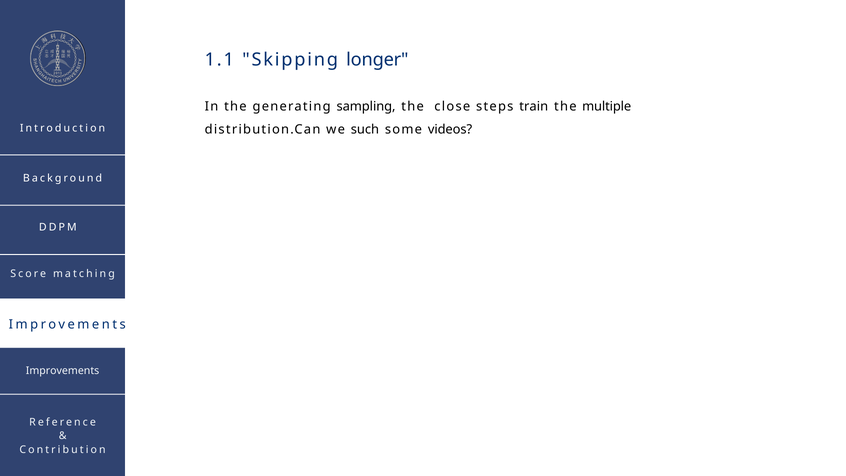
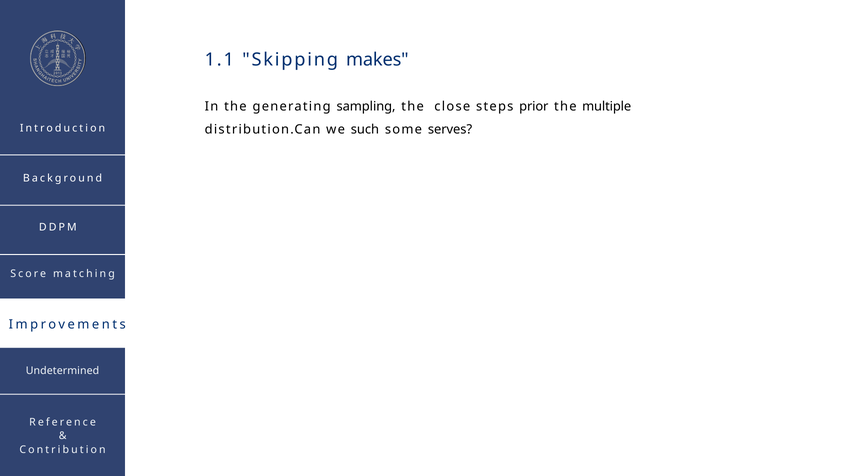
longer: longer -> makes (377, 60)
train: train -> prior (534, 106)
videos: videos -> serves (450, 130)
Improvements: Improvements -> Undetermined (63, 370)
